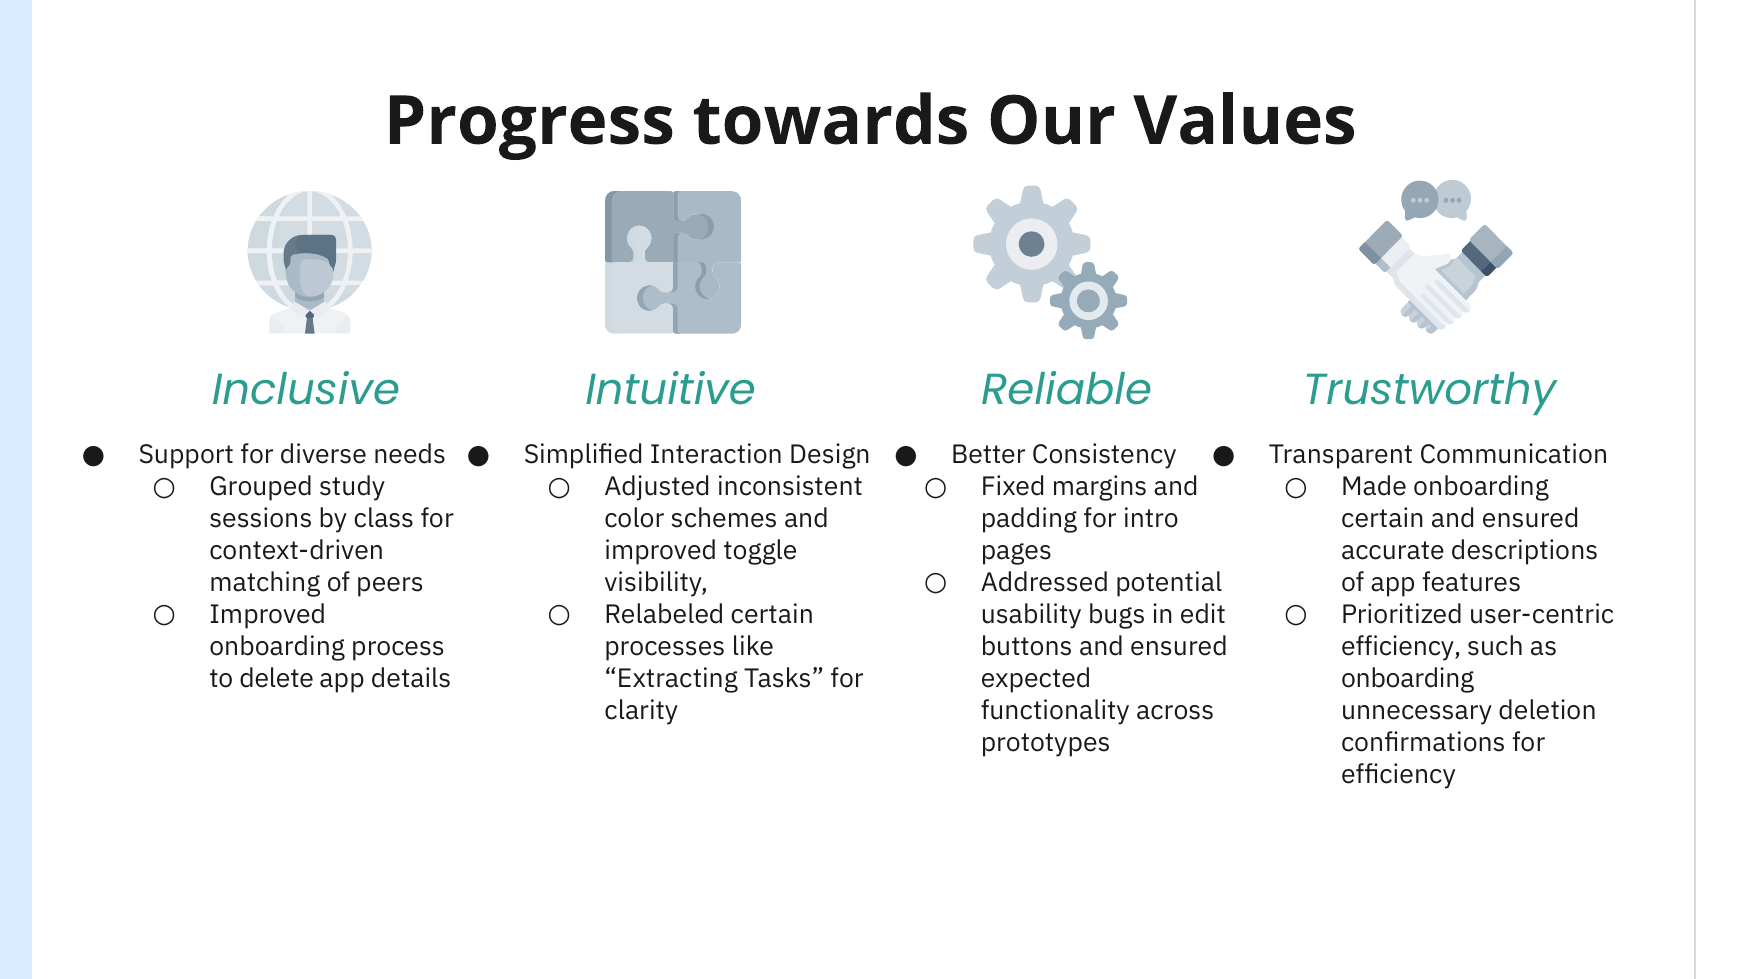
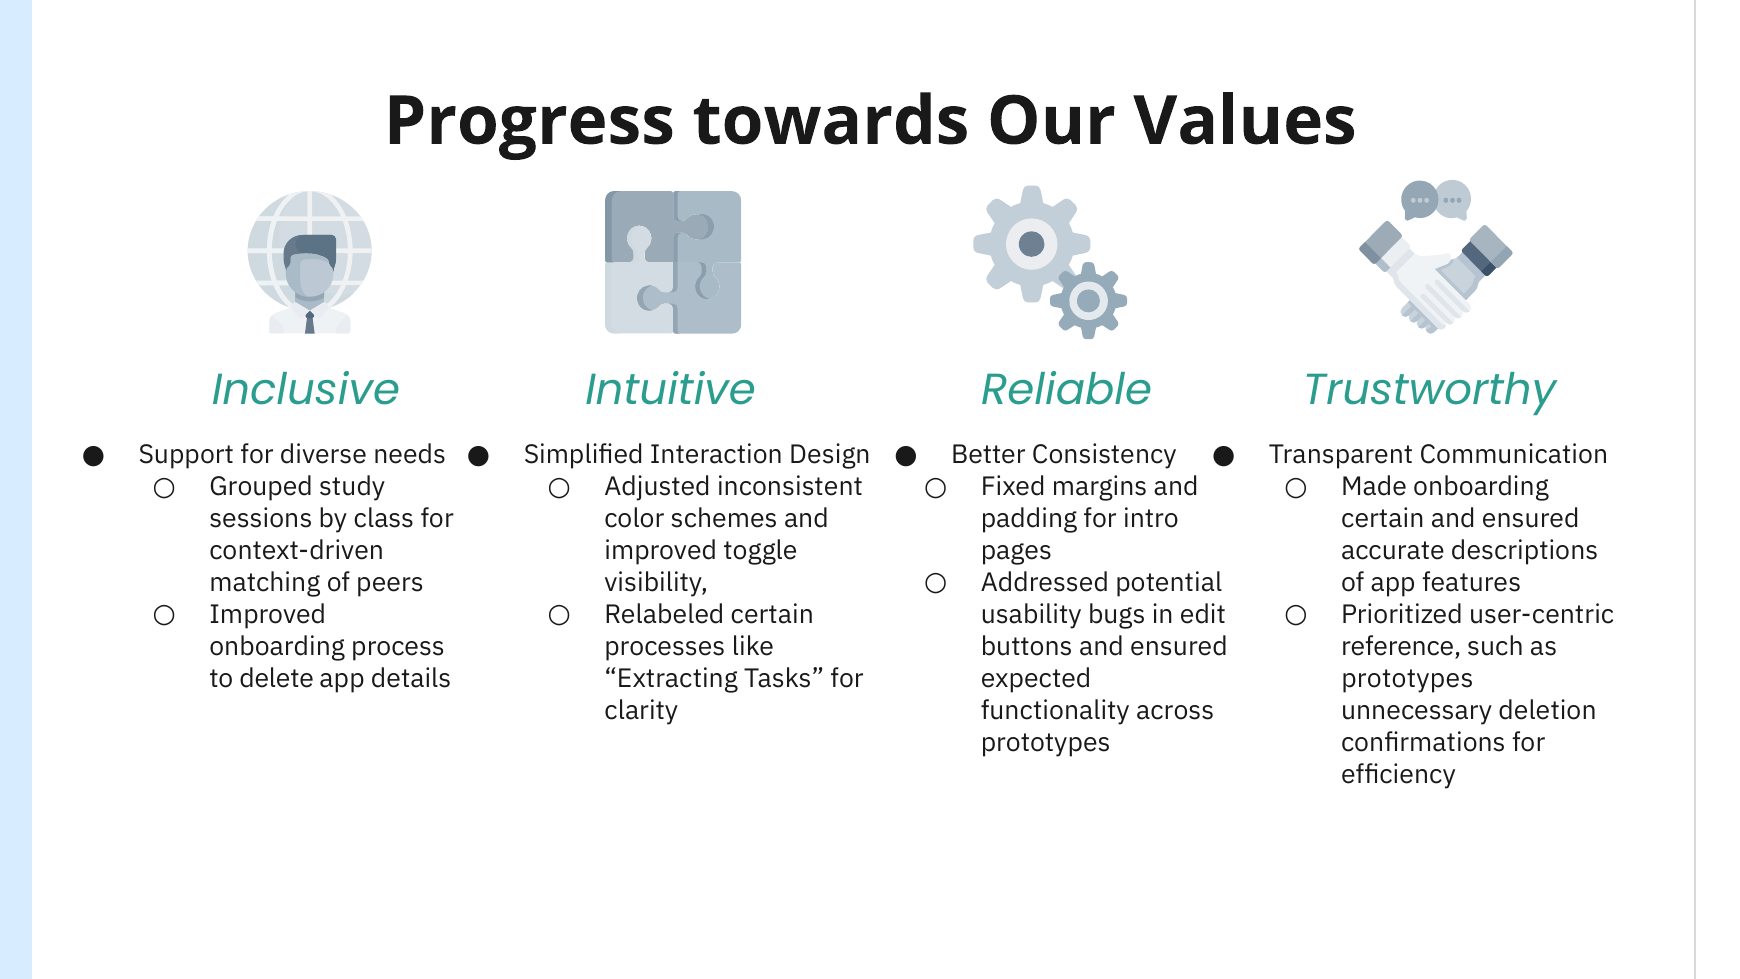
efficiency: efficiency -> reference (1401, 647)
onboarding: onboarding -> prototypes (1407, 678)
